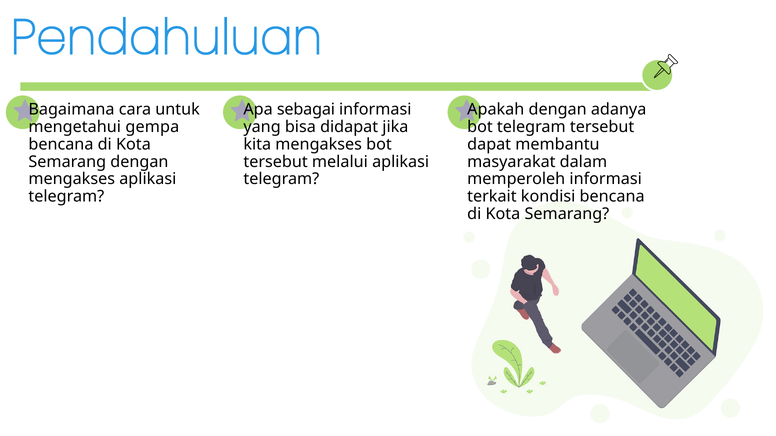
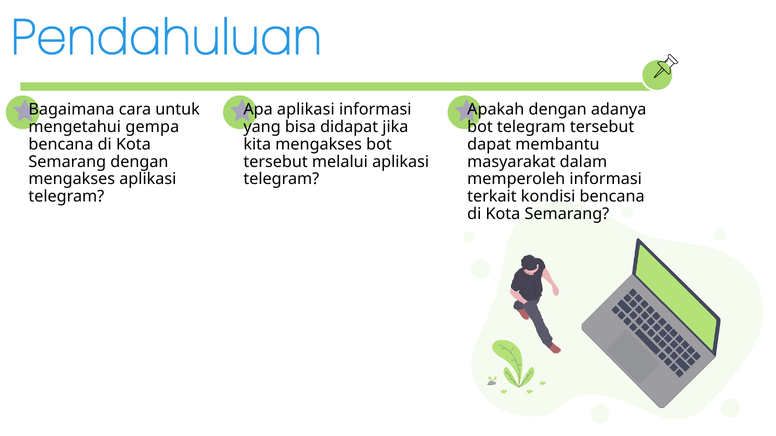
Apa sebagai: sebagai -> aplikasi (306, 109)
